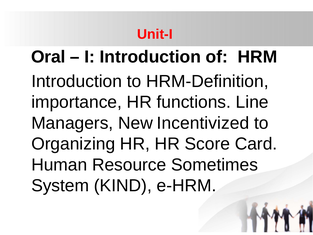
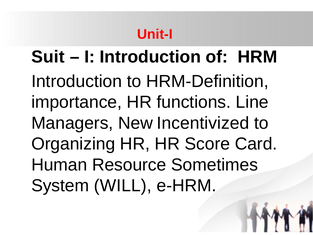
Oral: Oral -> Suit (48, 57)
KIND: KIND -> WILL (123, 185)
